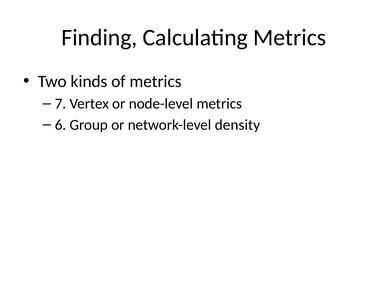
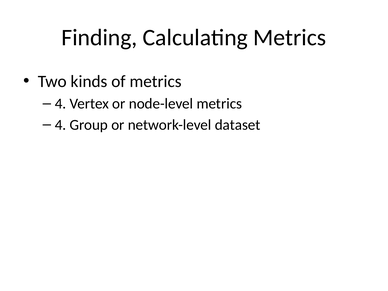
7: 7 -> 4 (61, 104)
6: 6 -> 4 (61, 125)
density: density -> dataset (238, 125)
